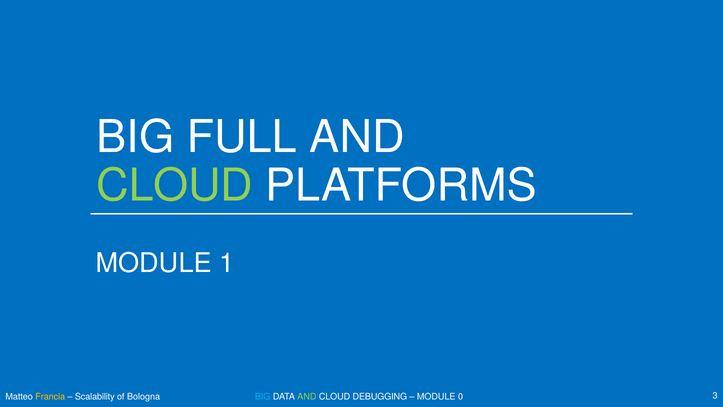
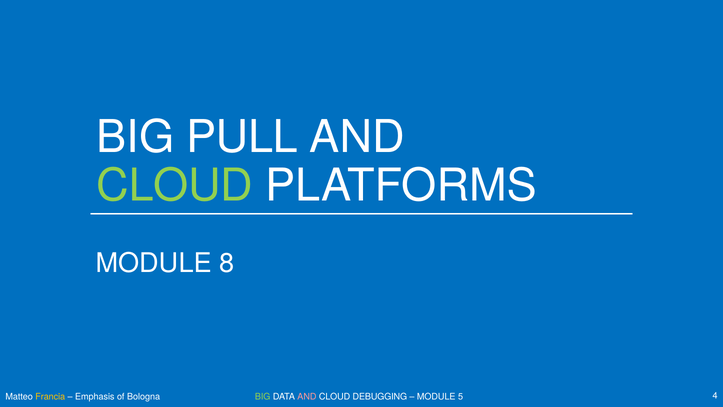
FULL: FULL -> PULL (242, 137)
1: 1 -> 8 (227, 263)
Scalability: Scalability -> Emphasis (95, 396)
BIG colour: light blue -> light green (263, 396)
AND colour: light green -> pink (307, 396)
0: 0 -> 5 (461, 396)
3: 3 -> 4 (715, 395)
